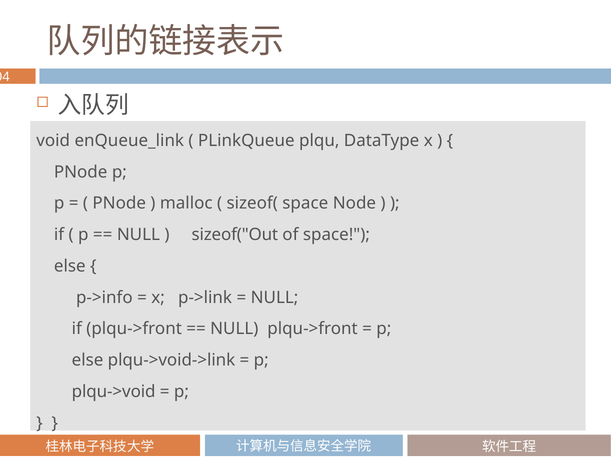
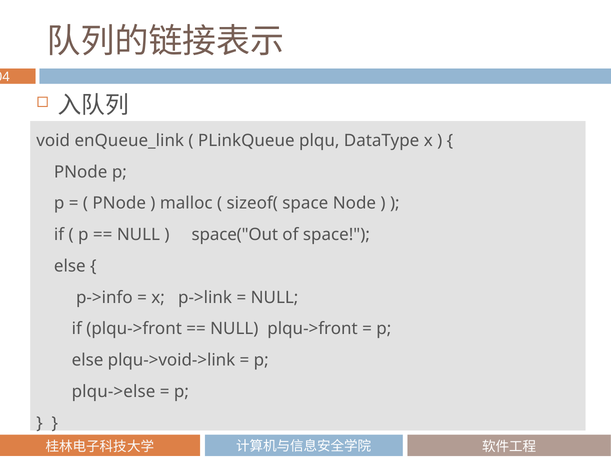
sizeof("Out: sizeof("Out -> space("Out (235, 235)
plqu->void: plqu->void -> plqu->else (114, 392)
